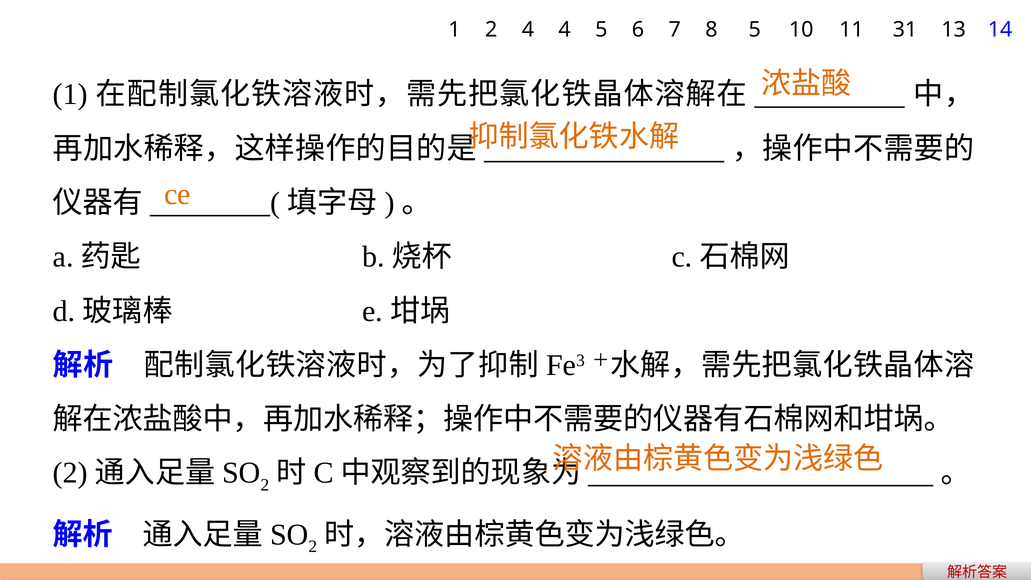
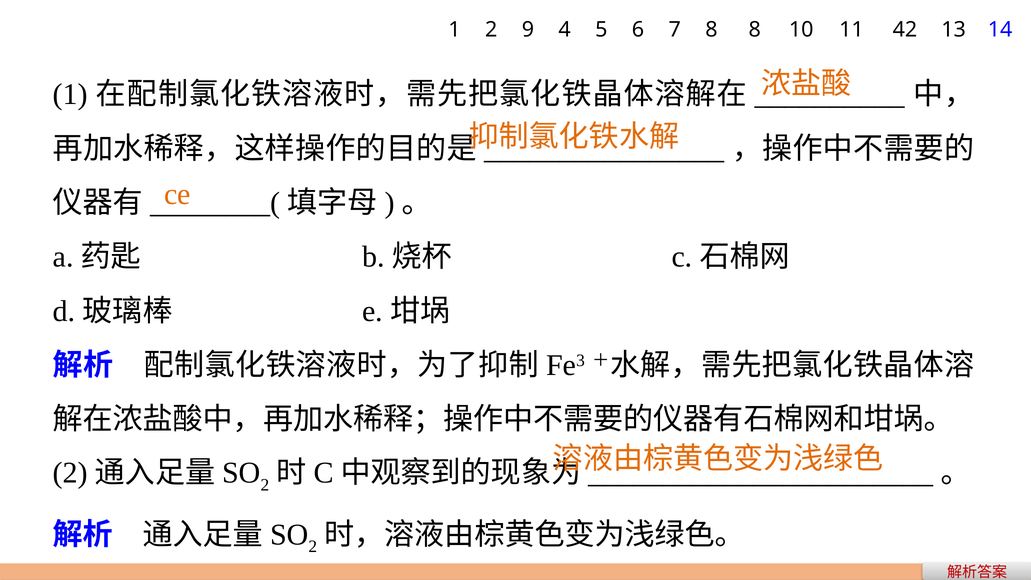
2 4: 4 -> 9 (528, 30)
8 5: 5 -> 8 (755, 30)
31: 31 -> 42 (905, 30)
